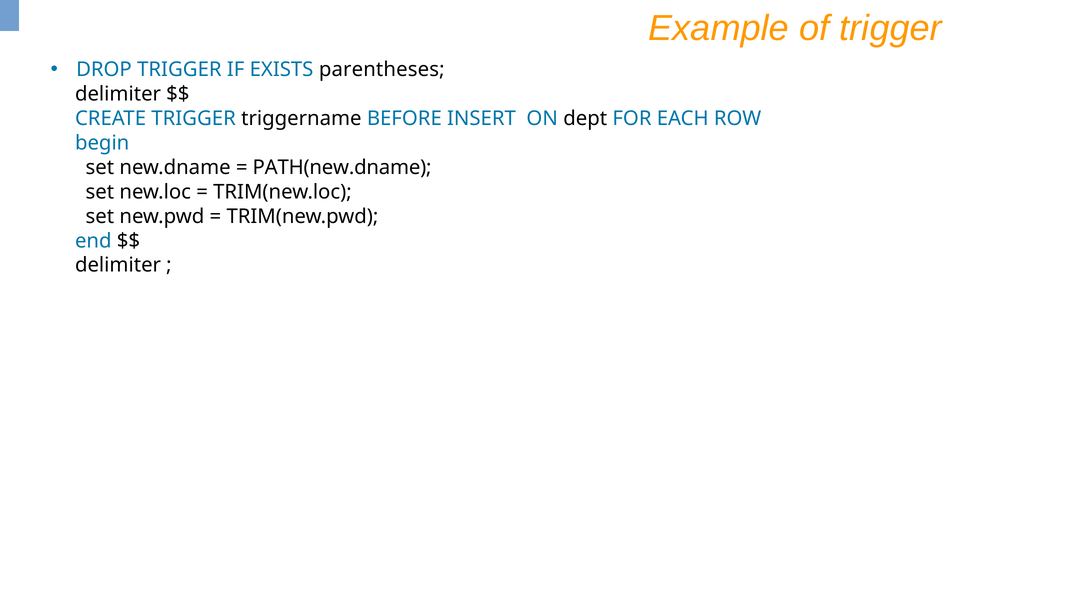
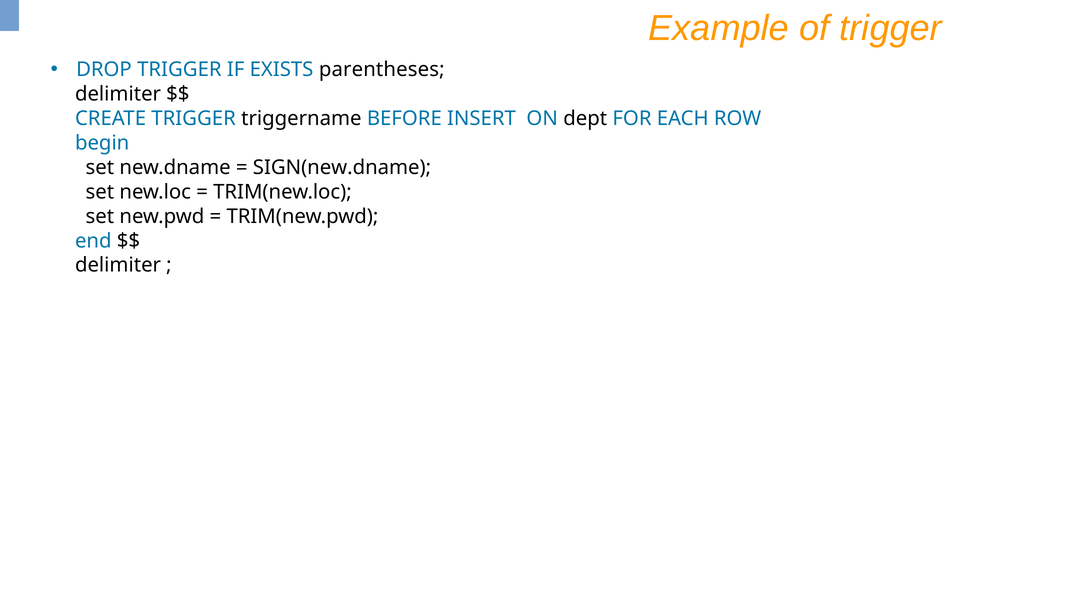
PATH(new.dname: PATH(new.dname -> SIGN(new.dname (342, 167)
